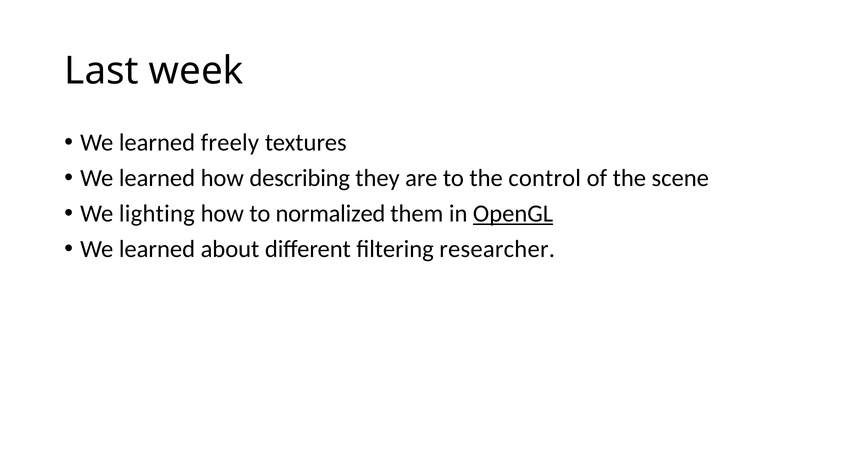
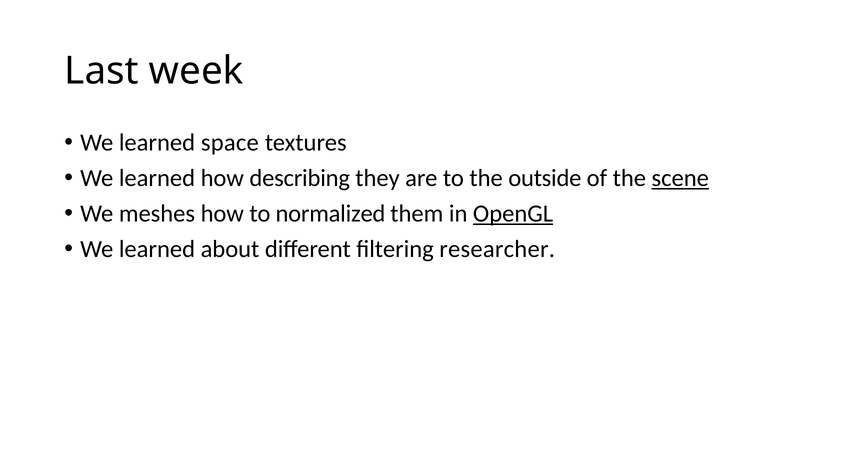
freely: freely -> space (230, 143)
control: control -> outside (545, 178)
scene underline: none -> present (680, 178)
lighting: lighting -> meshes (157, 213)
